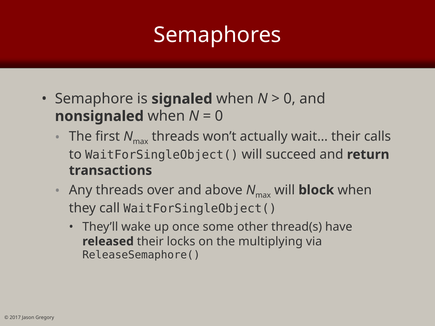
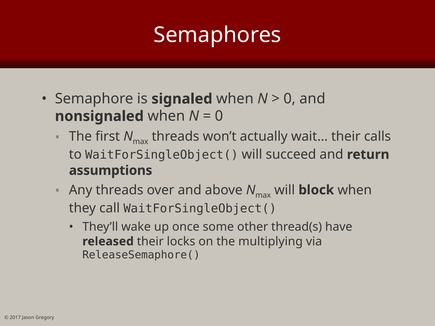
transactions: transactions -> assumptions (111, 171)
